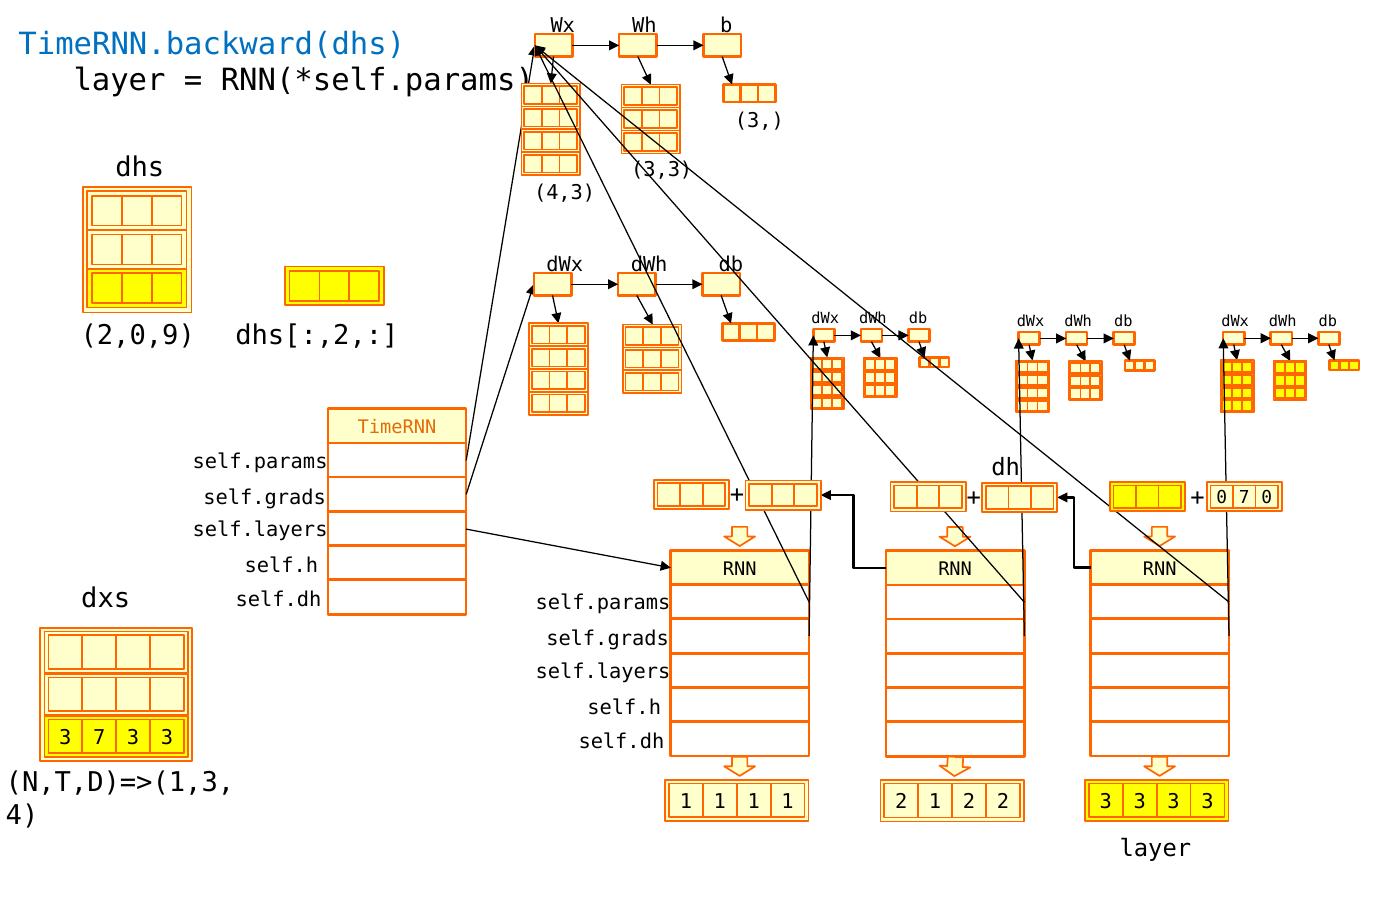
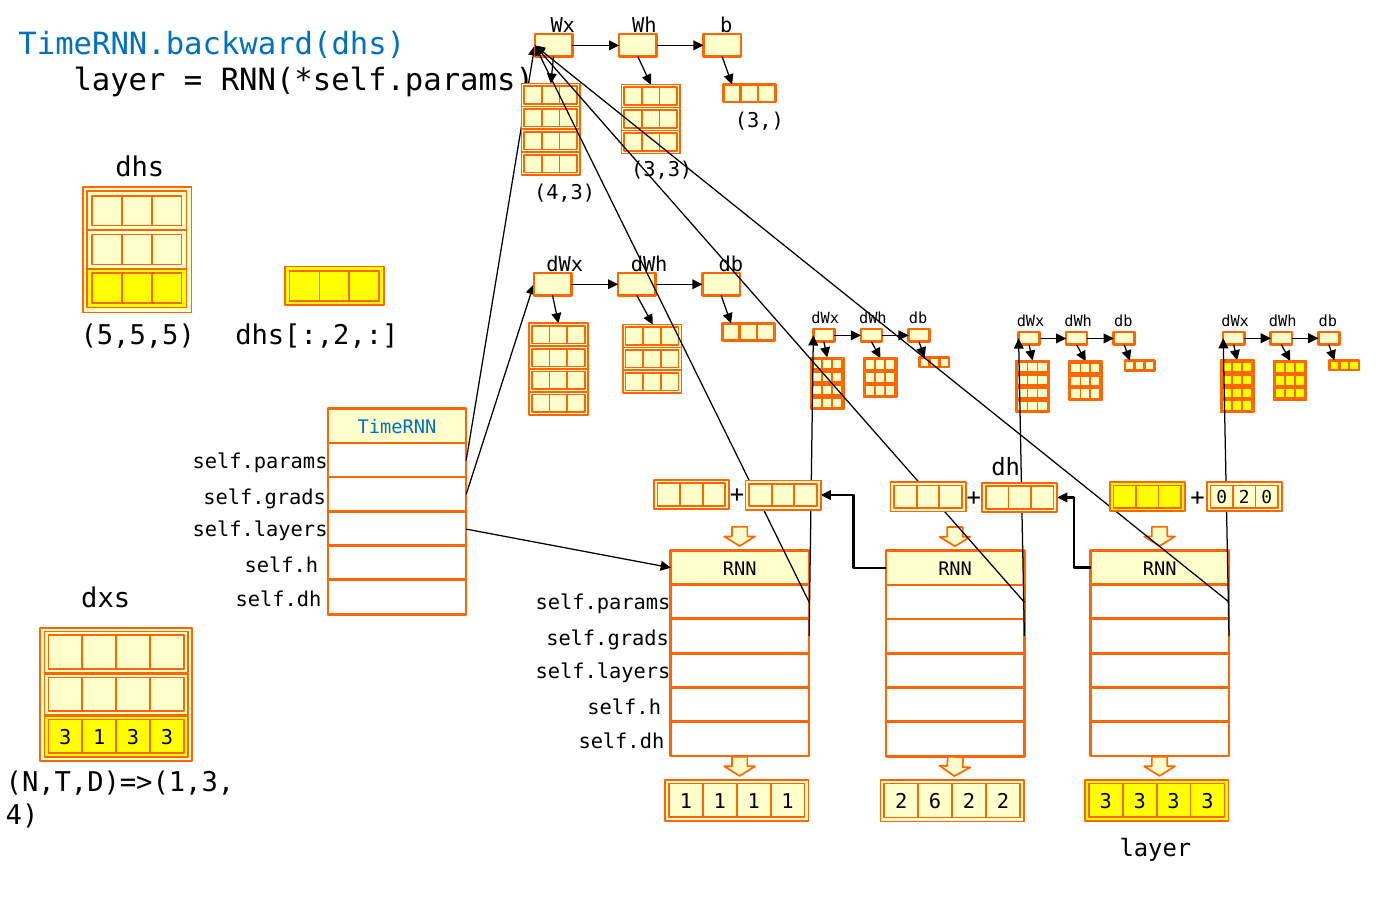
2,0,9: 2,0,9 -> 5,5,5 (138, 335)
TimeRNN colour: orange -> blue (397, 427)
0 7: 7 -> 2 (1244, 497)
3 7: 7 -> 1 (99, 737)
2 1: 1 -> 6 (935, 801)
